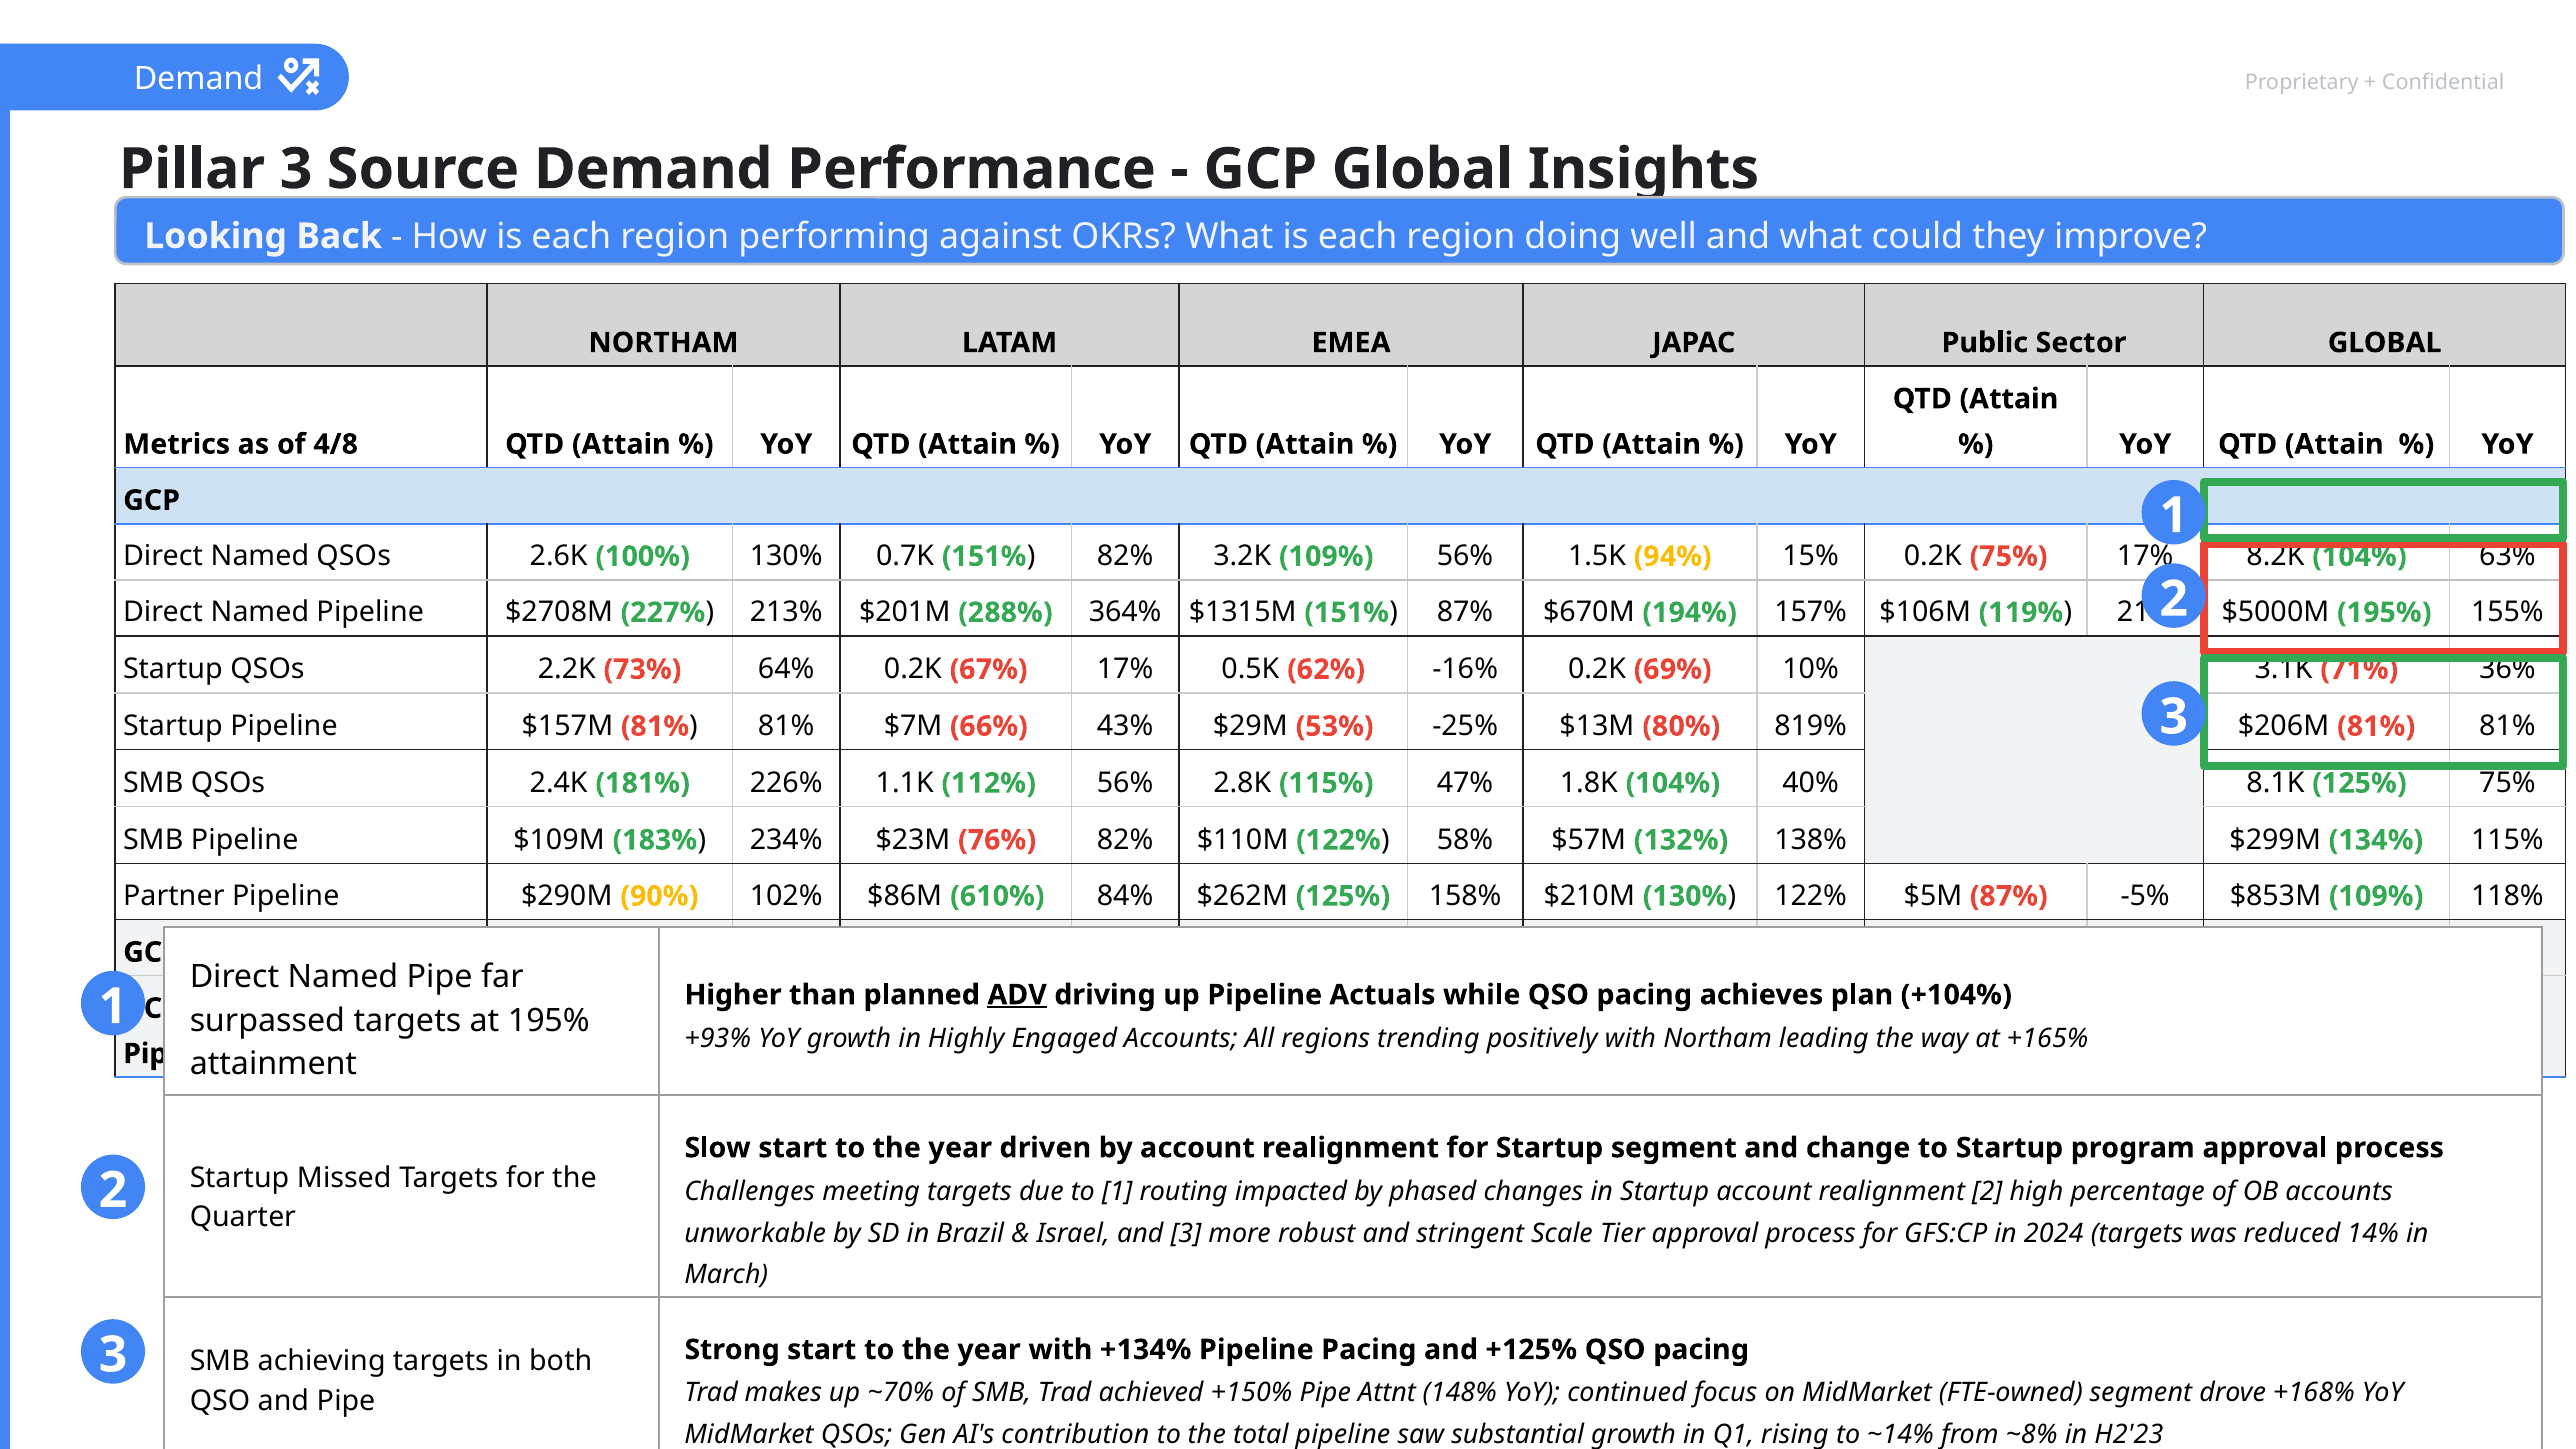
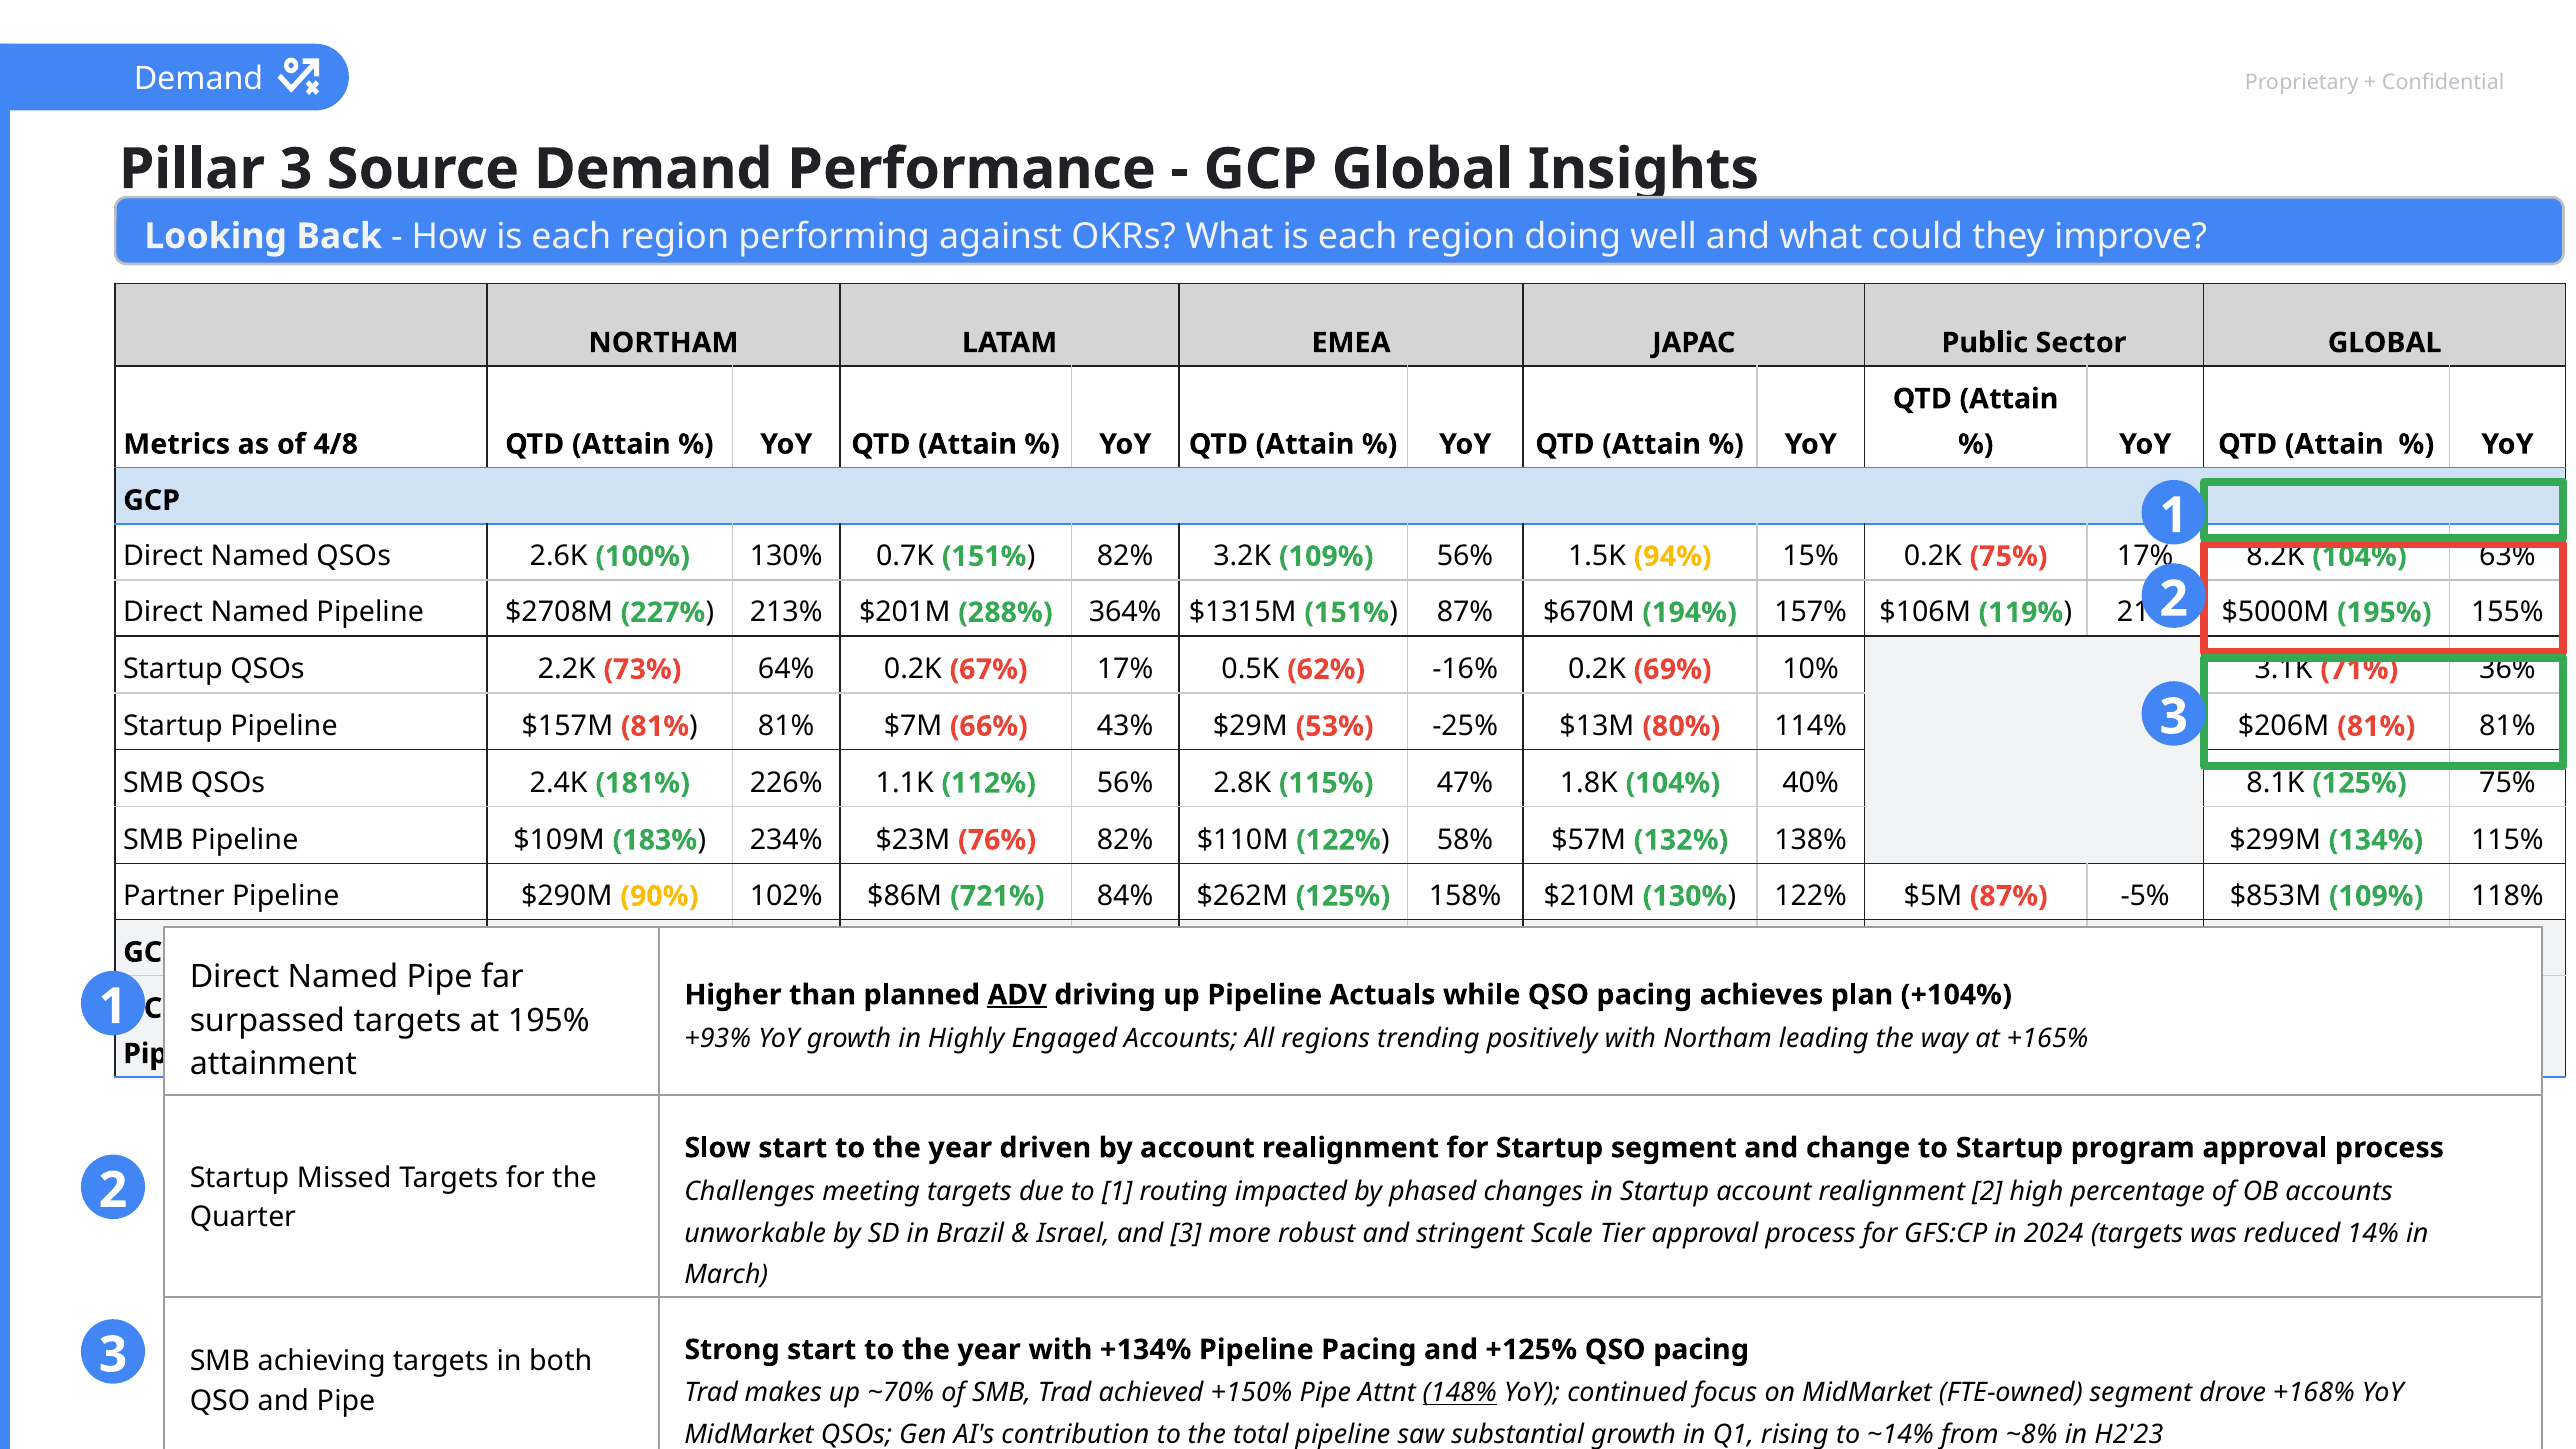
819%: 819% -> 114% (1811, 726)
610%: 610% -> 721% (997, 896)
148% underline: none -> present (1460, 1393)
